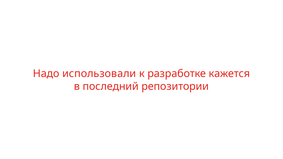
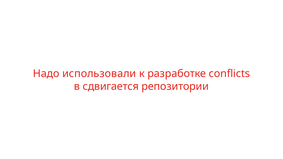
кажется: кажется -> conflicts (229, 74)
последний: последний -> сдвигается (111, 86)
